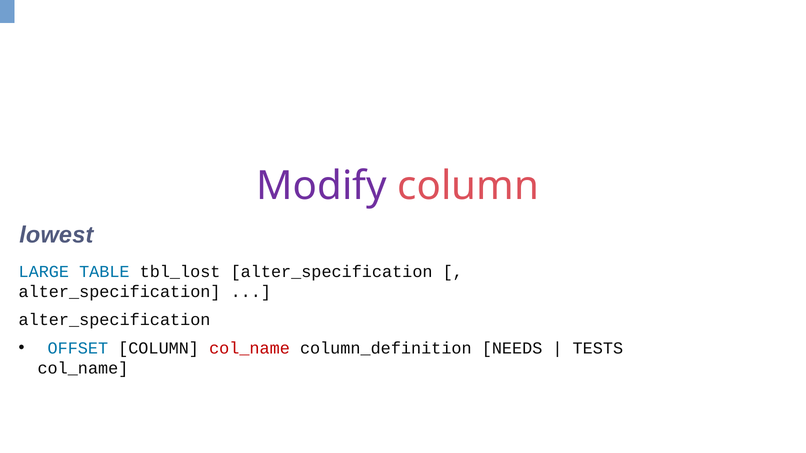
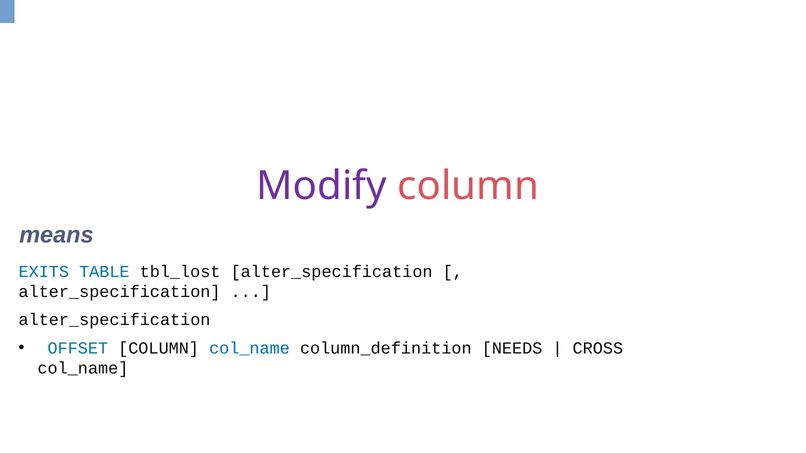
lowest: lowest -> means (56, 235)
LARGE: LARGE -> EXITS (44, 272)
col_name colour: red -> blue (249, 348)
TESTS: TESTS -> CROSS (598, 348)
